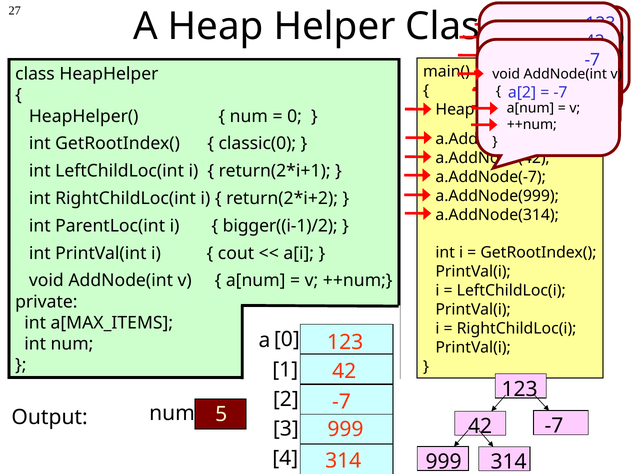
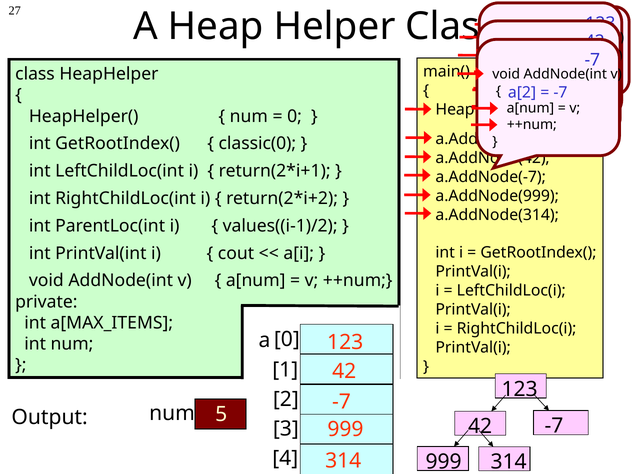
bigger((i-1)/2: bigger((i-1)/2 -> values((i-1)/2 (280, 226)
